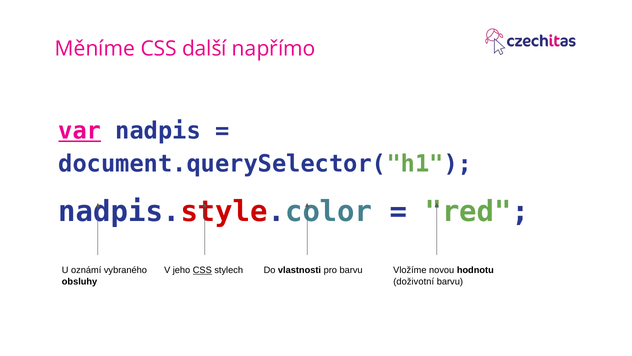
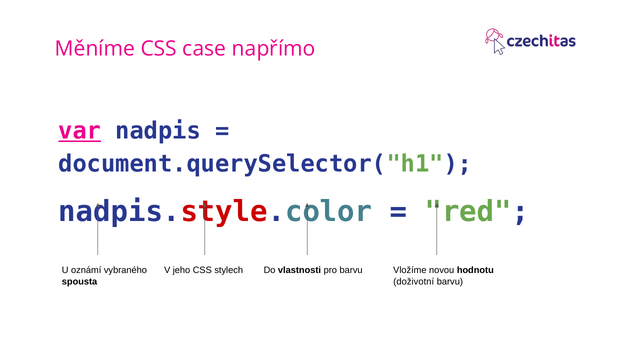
další: další -> case (204, 49)
CSS underline: present -> none (202, 270)
obsluhy: obsluhy -> spousta (80, 281)
